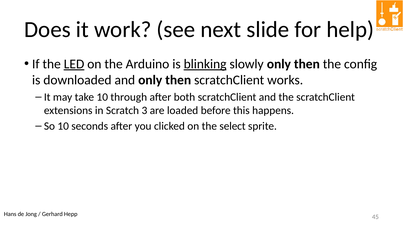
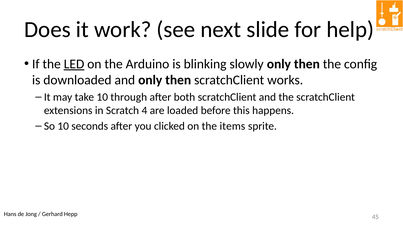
blinking underline: present -> none (205, 64)
3: 3 -> 4 (144, 110)
select: select -> items (232, 126)
